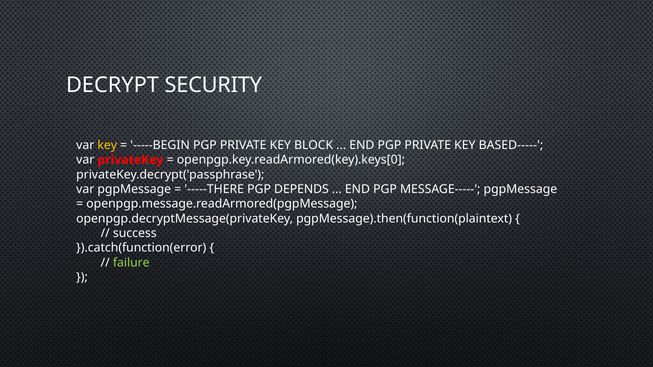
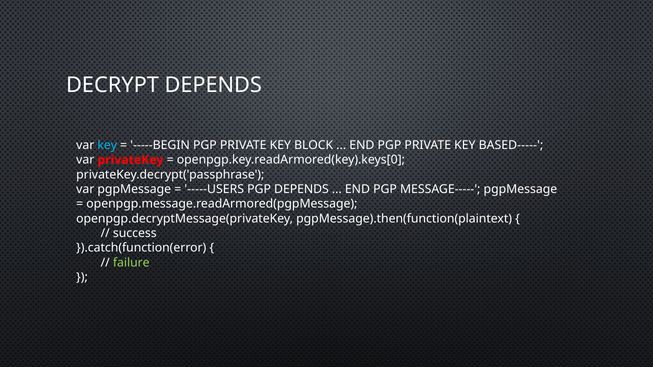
DECRYPT SECURITY: SECURITY -> DEPENDS (213, 85)
key colour: yellow -> light blue (107, 145)
-----THERE: -----THERE -> -----USERS (214, 189)
